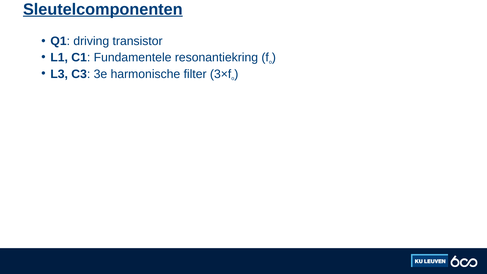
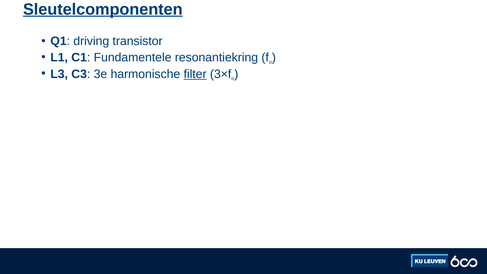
filter underline: none -> present (195, 74)
